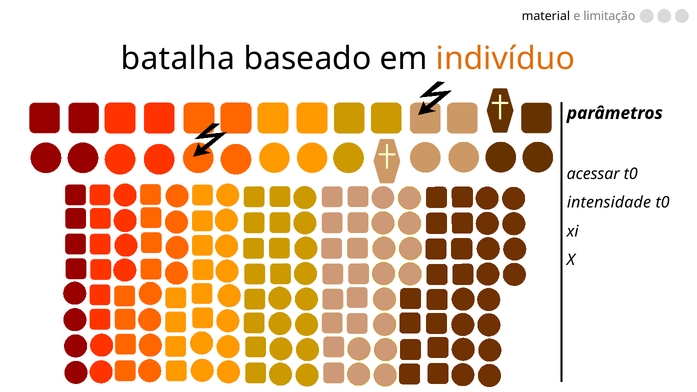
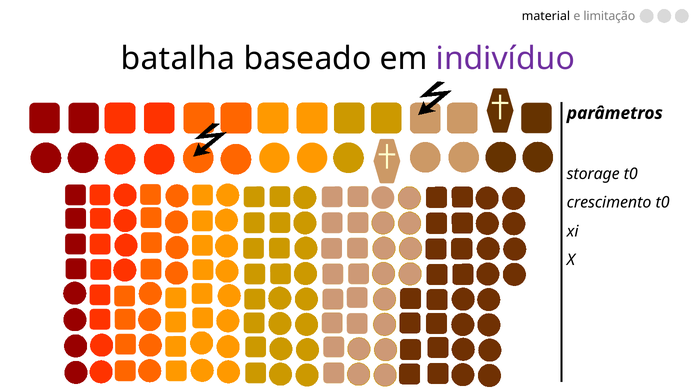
indivíduo colour: orange -> purple (505, 59)
acessar: acessar -> storage (593, 174)
intensidade: intensidade -> crescimento (609, 203)
